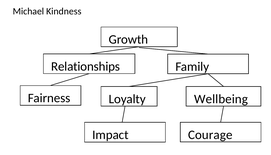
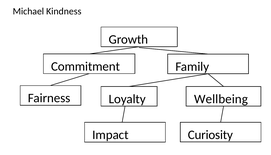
Relationships: Relationships -> Commitment (86, 66)
Courage: Courage -> Curiosity (210, 135)
